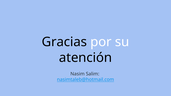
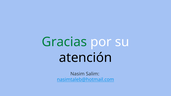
Gracias colour: black -> green (64, 42)
